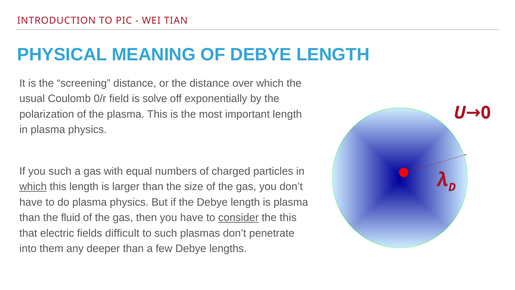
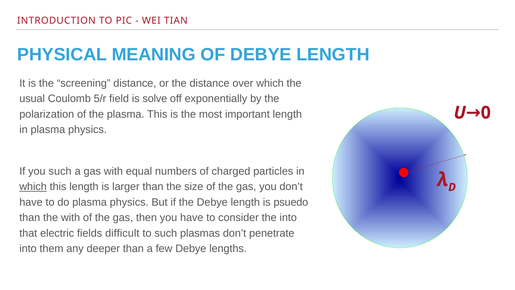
0/r: 0/r -> 5/r (100, 99)
is plasma: plasma -> psuedo (291, 202)
the fluid: fluid -> with (71, 217)
consider underline: present -> none (239, 217)
the this: this -> into (288, 217)
